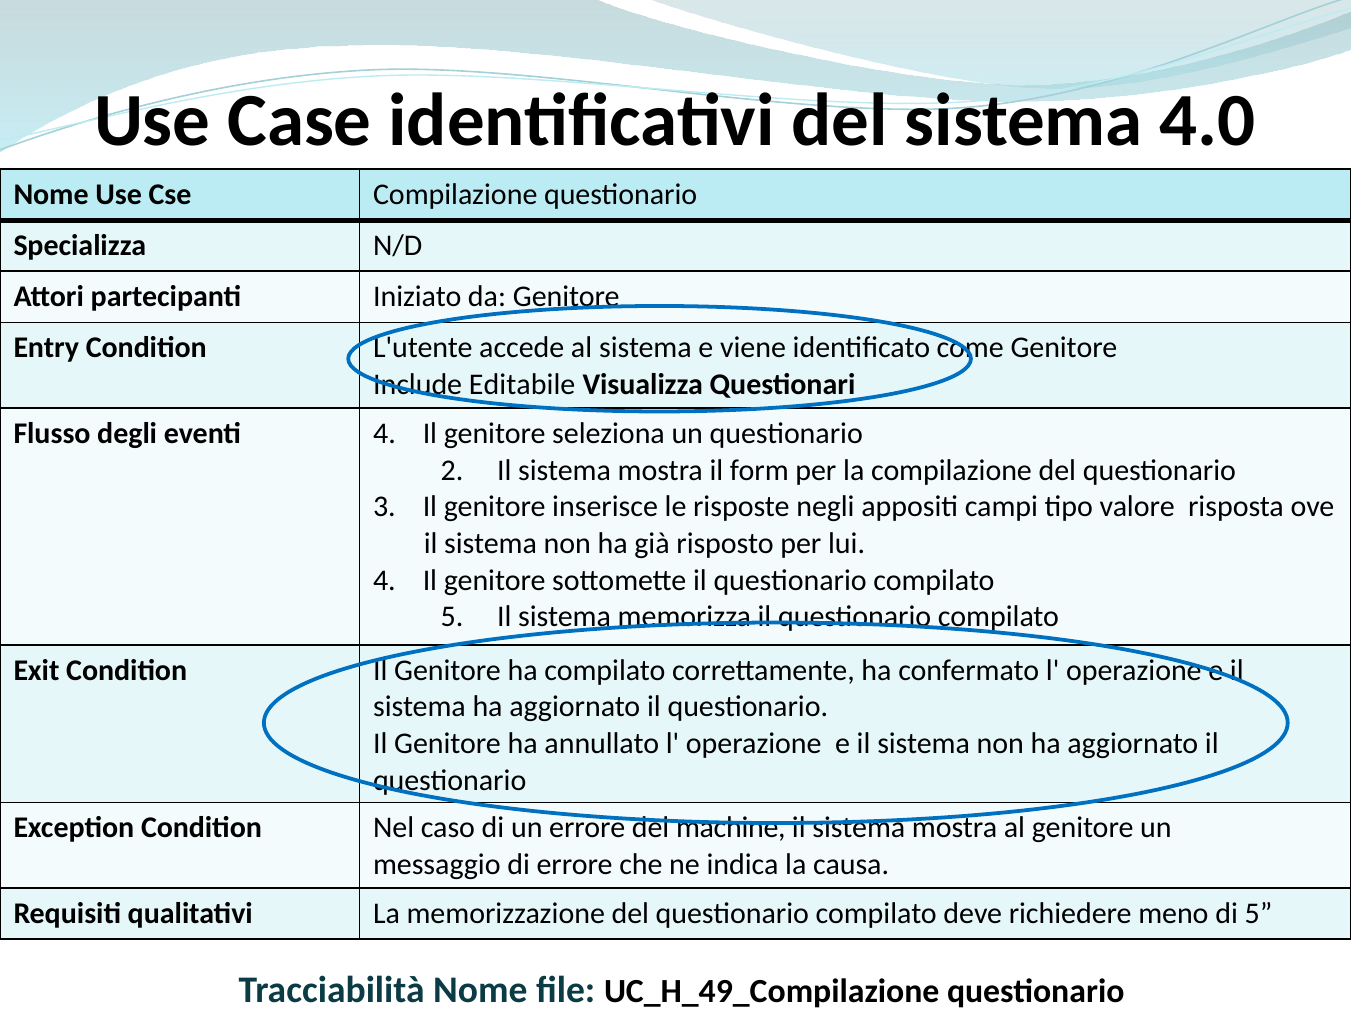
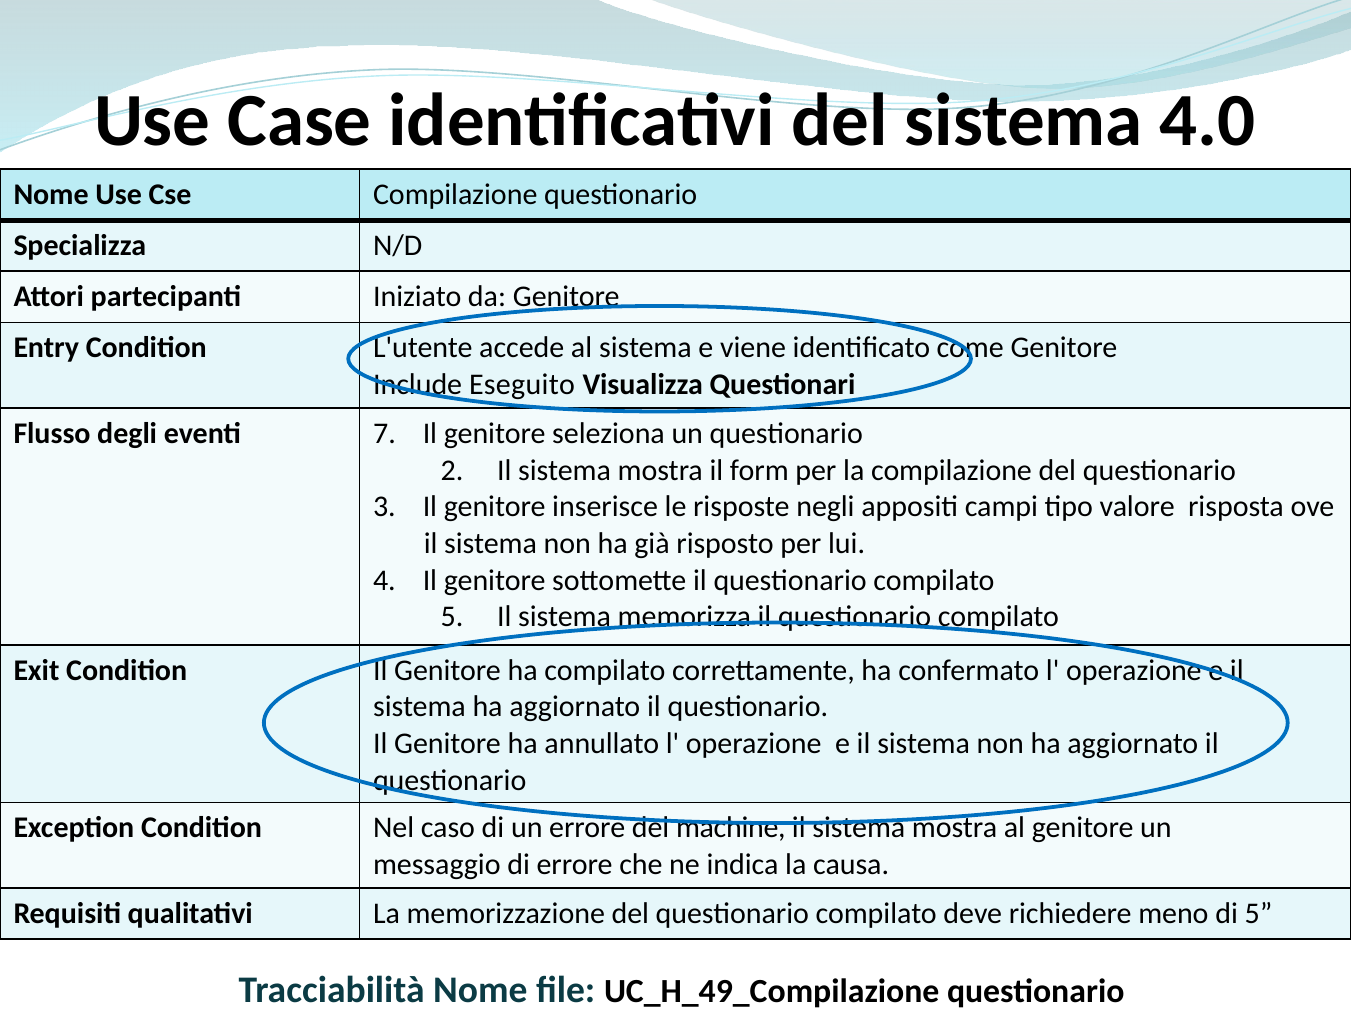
Editabile: Editabile -> Eseguito (522, 385)
eventi 4: 4 -> 7 (384, 434)
